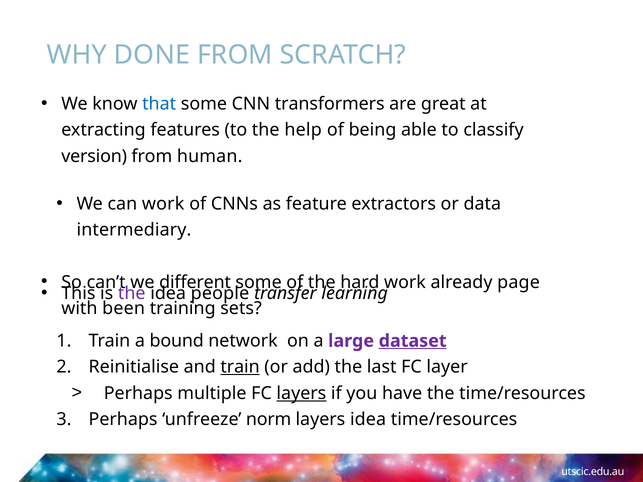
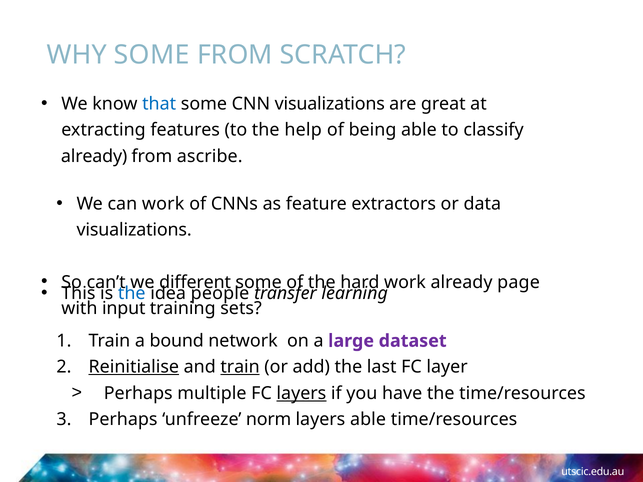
WHY DONE: DONE -> SOME (152, 55)
CNN transformers: transformers -> visualizations (330, 104)
version: version -> already (94, 156)
human: human -> ascribe (210, 156)
intermediary: intermediary -> visualizations (134, 230)
the colour: purple -> blue (132, 293)
been: been -> input (124, 308)
dataset underline: present -> none (413, 341)
Reinitialise underline: none -> present (134, 367)
layers idea: idea -> able (368, 420)
